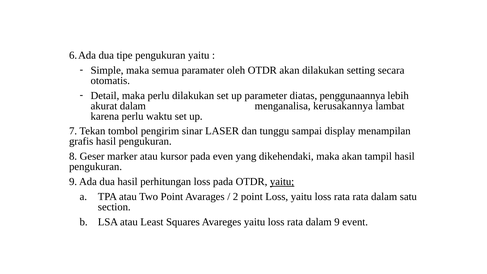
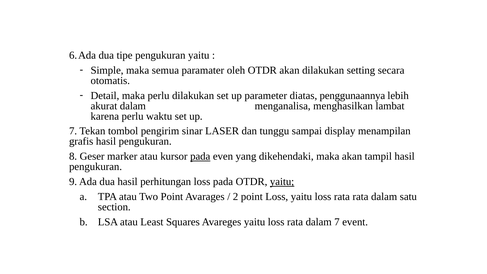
kerusakannya: kerusakannya -> menghasilkan (343, 106)
pada underline: none -> present (200, 156)
dalam 9: 9 -> 7 (337, 222)
